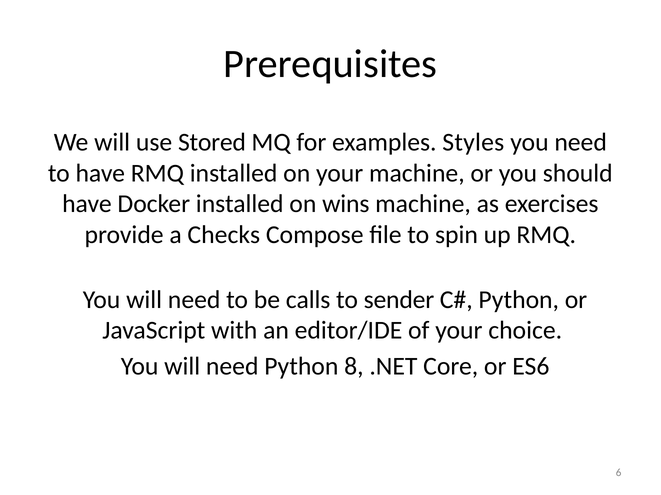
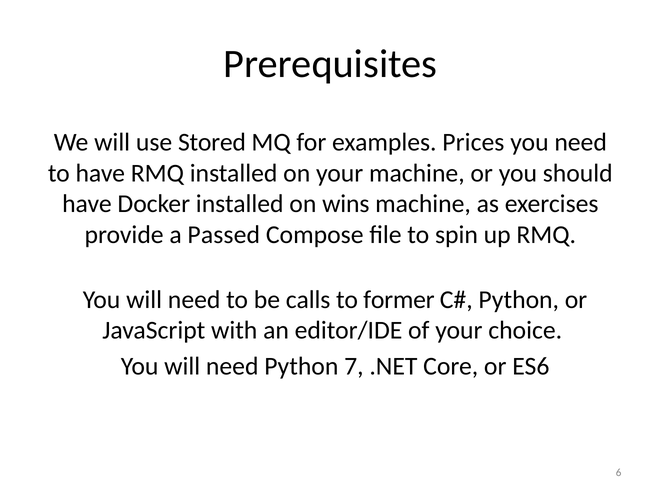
Styles: Styles -> Prices (473, 143)
Checks: Checks -> Passed (224, 235)
sender: sender -> former (399, 300)
8: 8 -> 7 (354, 367)
